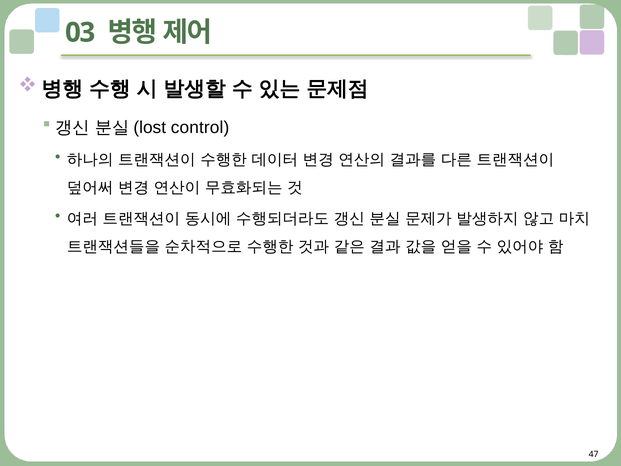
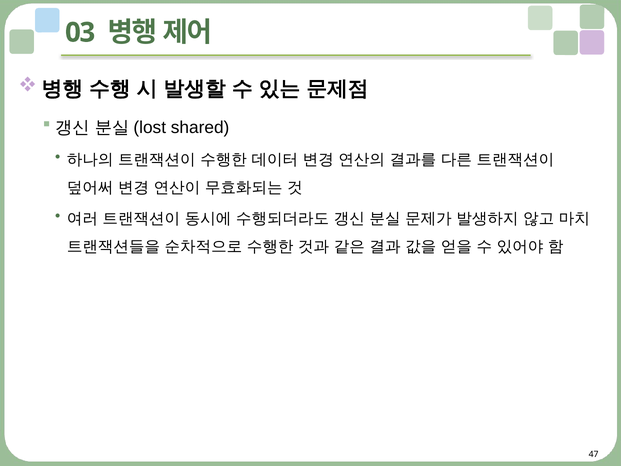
control: control -> shared (200, 127)
